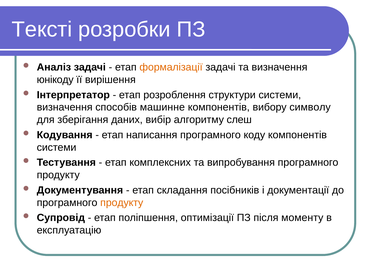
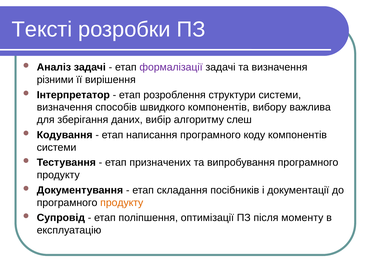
формалізації colour: orange -> purple (171, 67)
юнікоду: юнікоду -> різними (55, 80)
машинне: машинне -> швидкого (162, 107)
символу: символу -> важлива (310, 107)
комплексних: комплексних -> призначених (160, 163)
